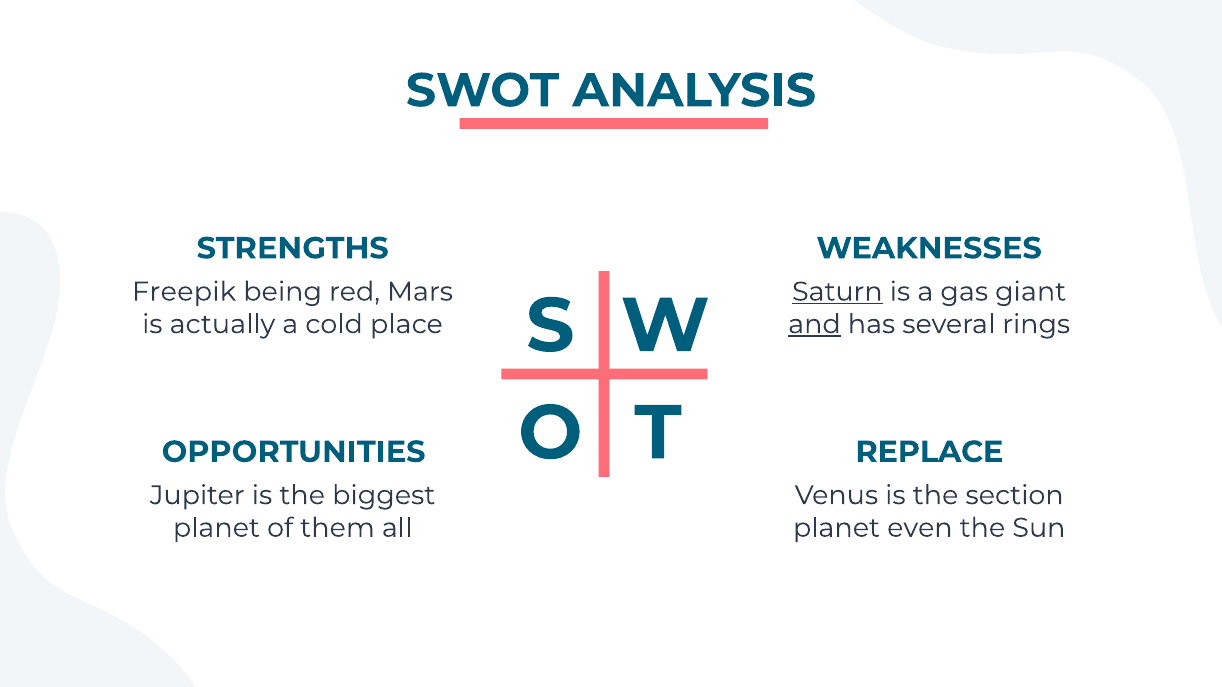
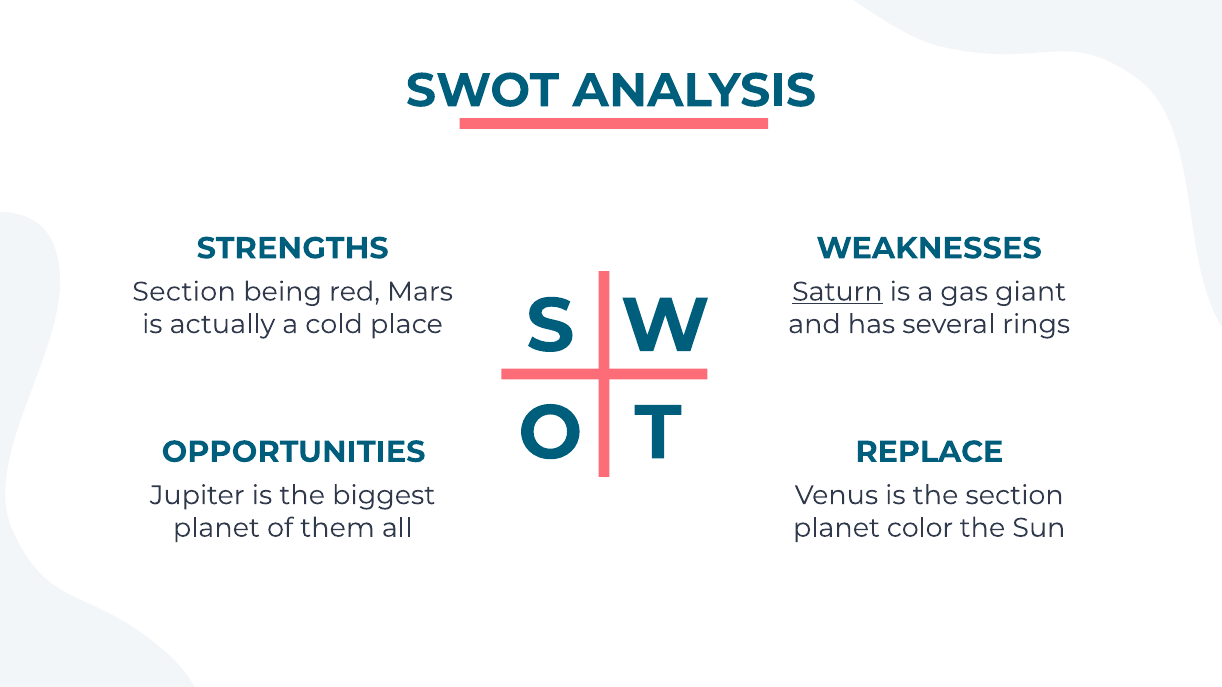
Freepik: Freepik -> Section (184, 292)
and underline: present -> none (814, 324)
even: even -> color (920, 528)
